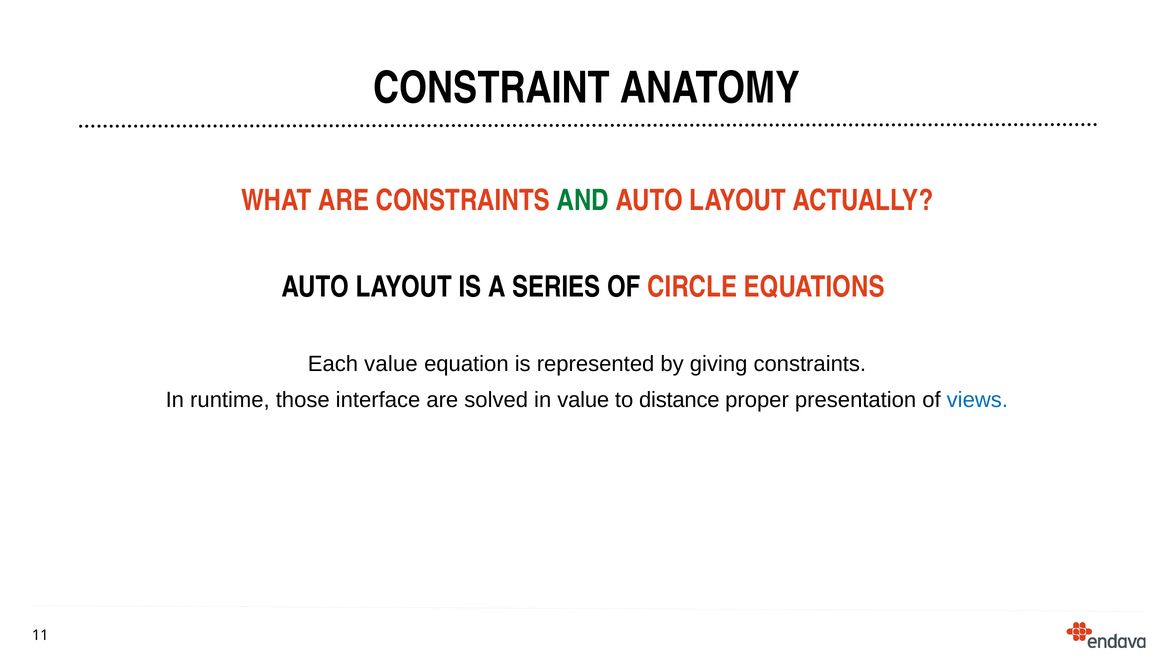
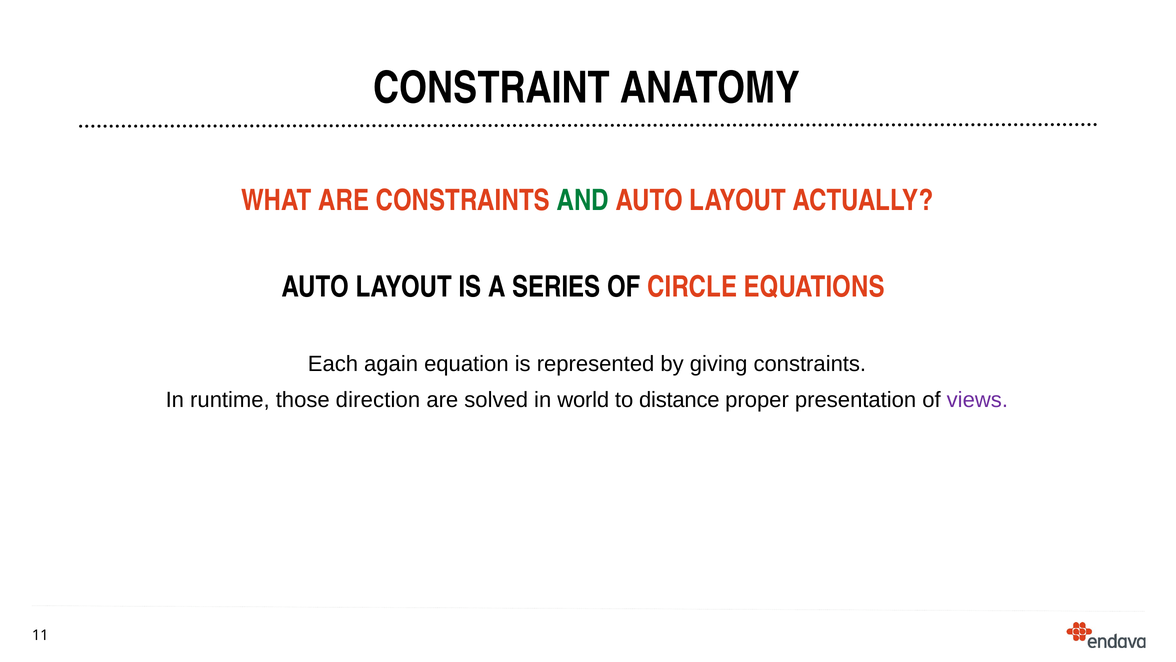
Each value: value -> again (391, 363)
interface: interface -> direction (378, 400)
in value: value -> world (583, 400)
views colour: blue -> purple (977, 400)
